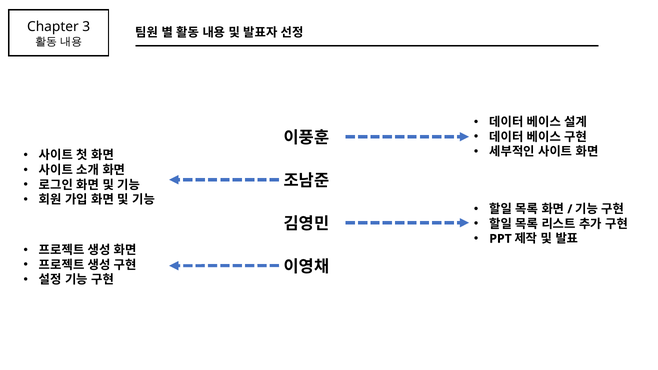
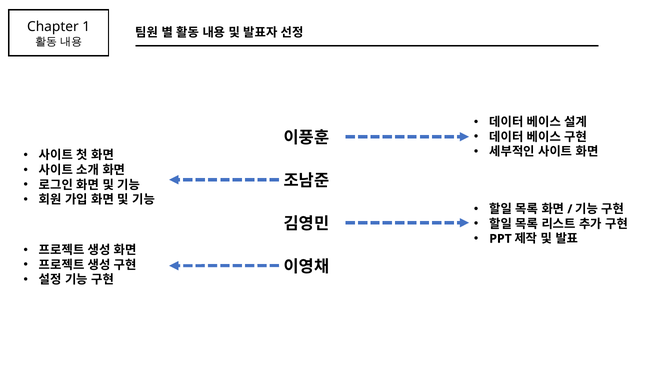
3: 3 -> 1 (86, 27)
